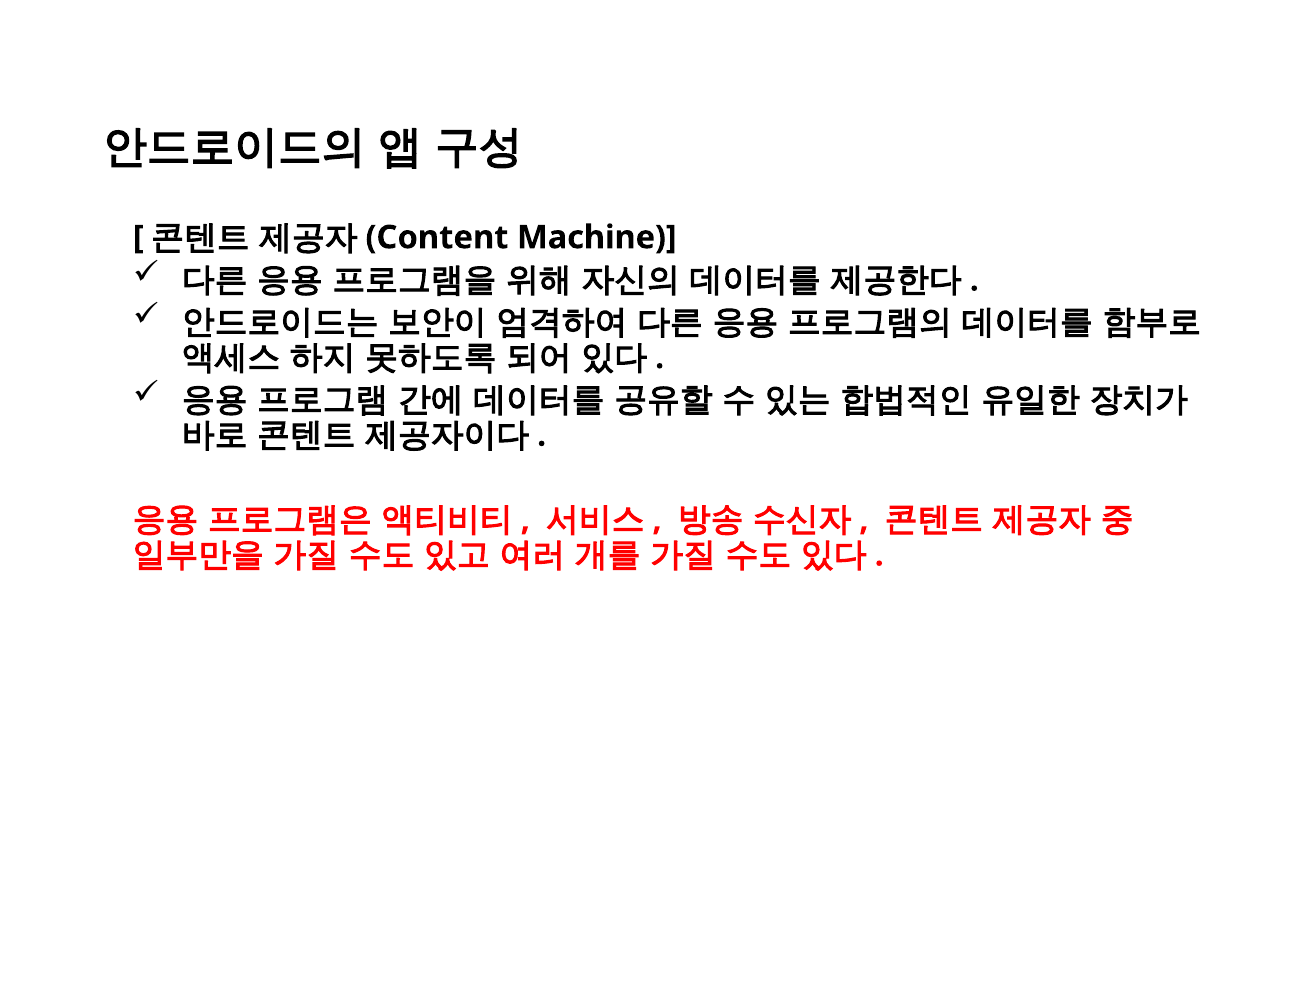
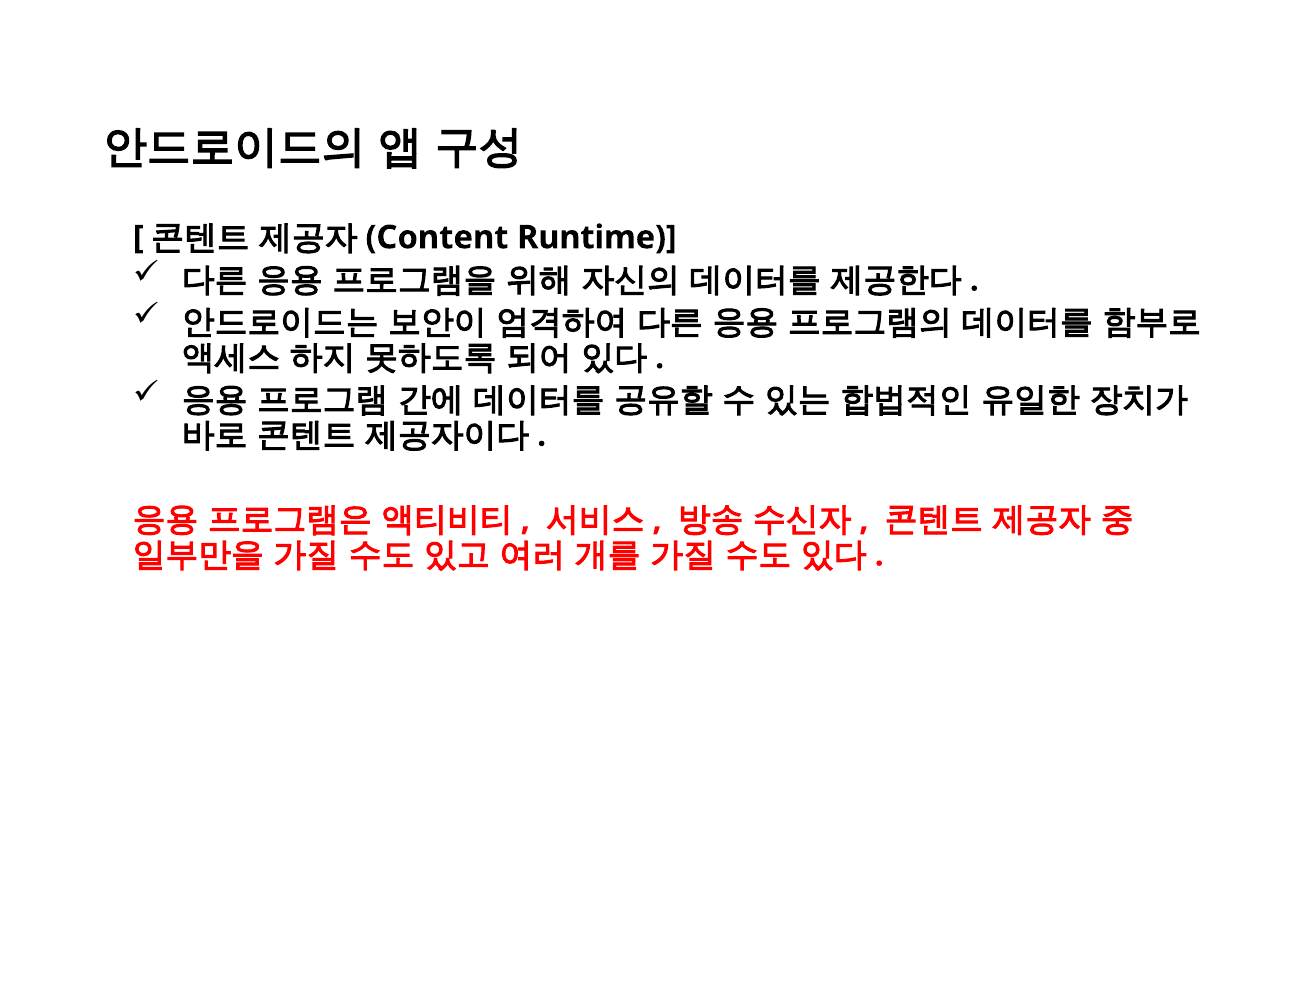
Machine: Machine -> Runtime (597, 238)
